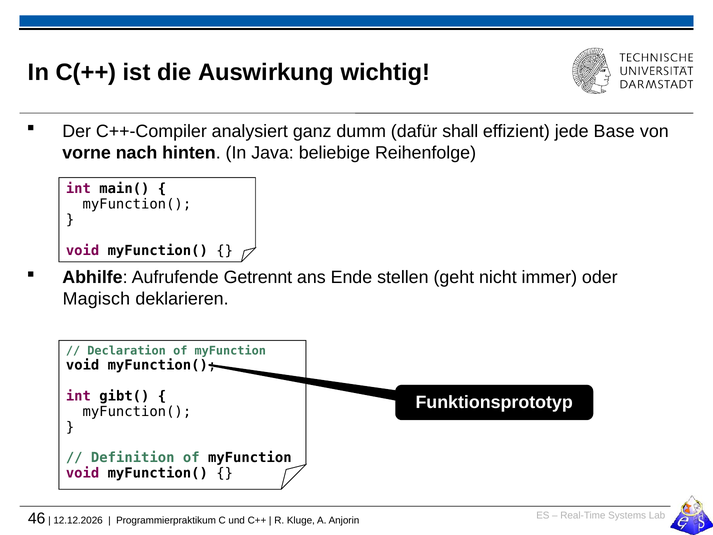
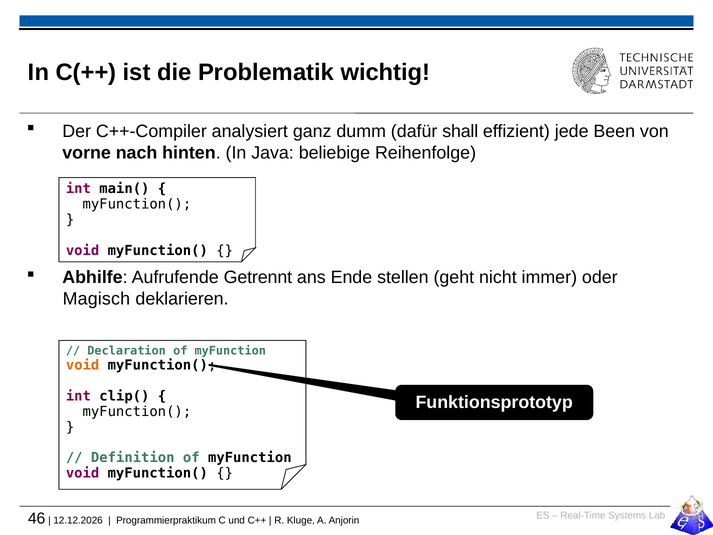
Auswirkung: Auswirkung -> Problematik (266, 72)
Base: Base -> Been (614, 131)
void colour: black -> orange (83, 365)
gibt(: gibt( -> clip( (124, 396)
